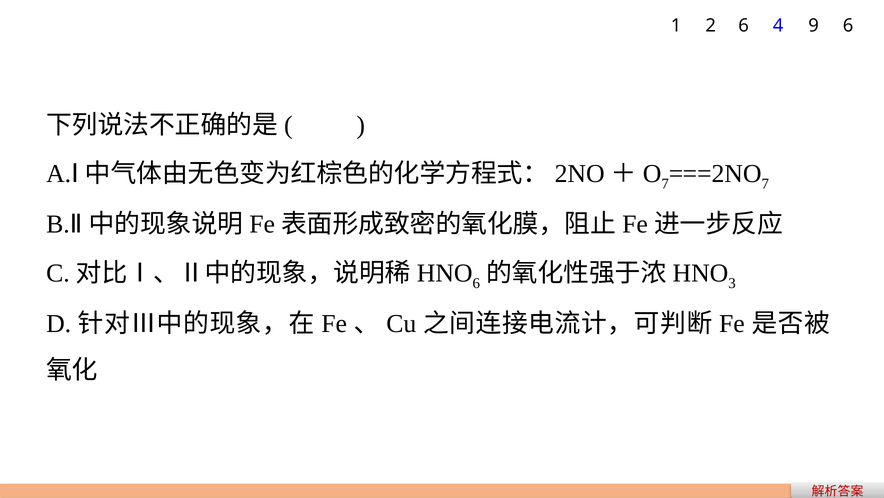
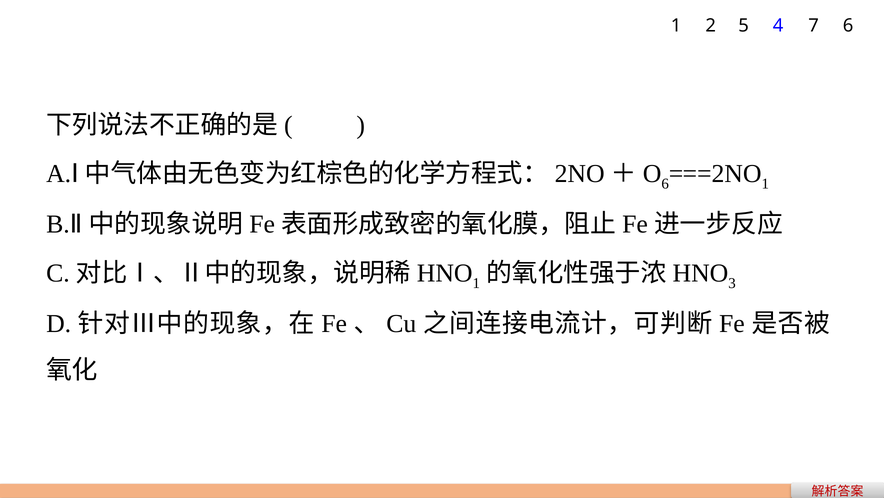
2 6: 6 -> 5 (744, 25)
9: 9 -> 7 (814, 25)
7: 7 -> 6 (665, 184)
7: 7 -> 1 (765, 184)
6: 6 -> 1 (476, 283)
